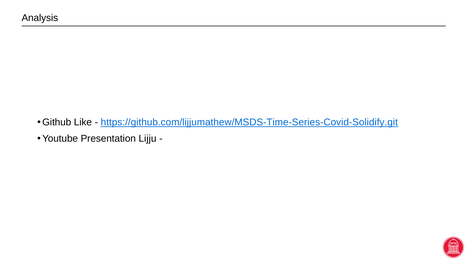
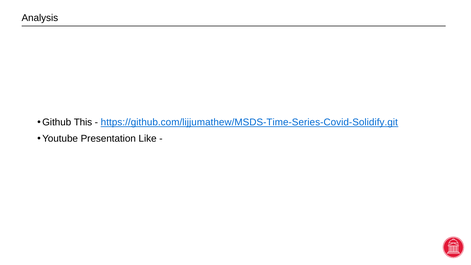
Like: Like -> This (83, 122)
Lijju: Lijju -> Like (148, 139)
